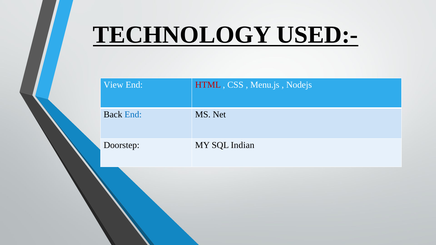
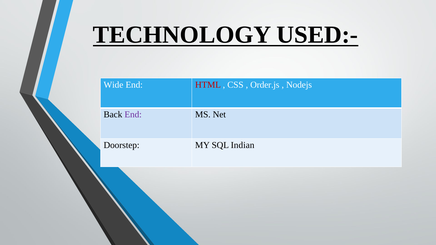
View: View -> Wide (113, 85)
Menu.js: Menu.js -> Order.js (265, 85)
End colour: blue -> purple (133, 115)
